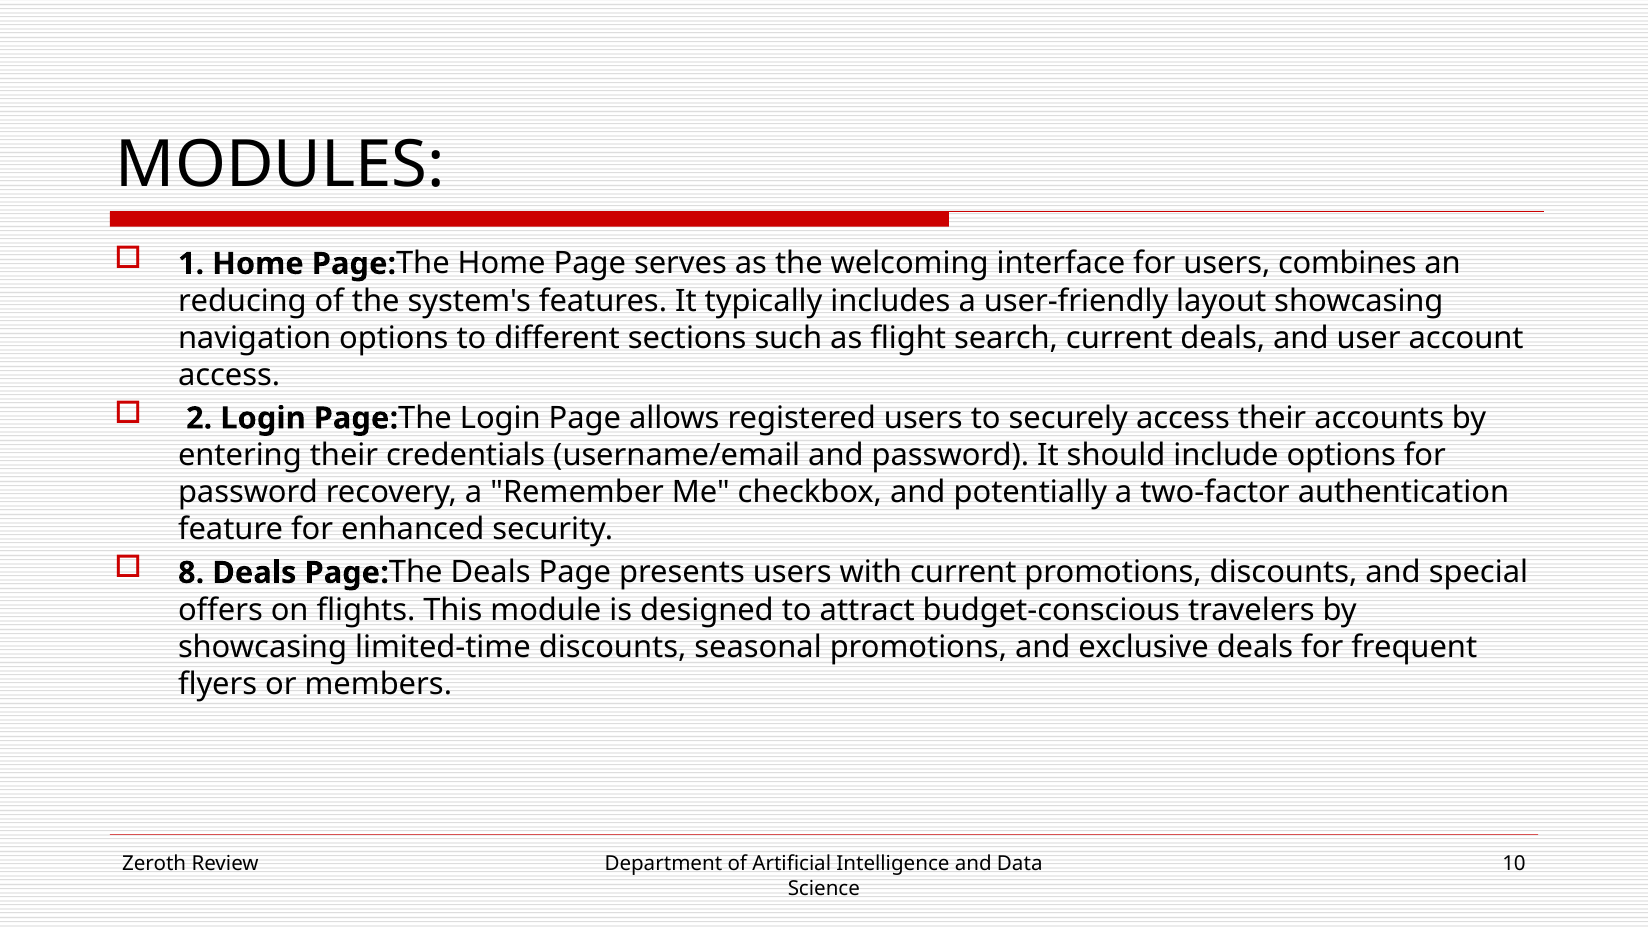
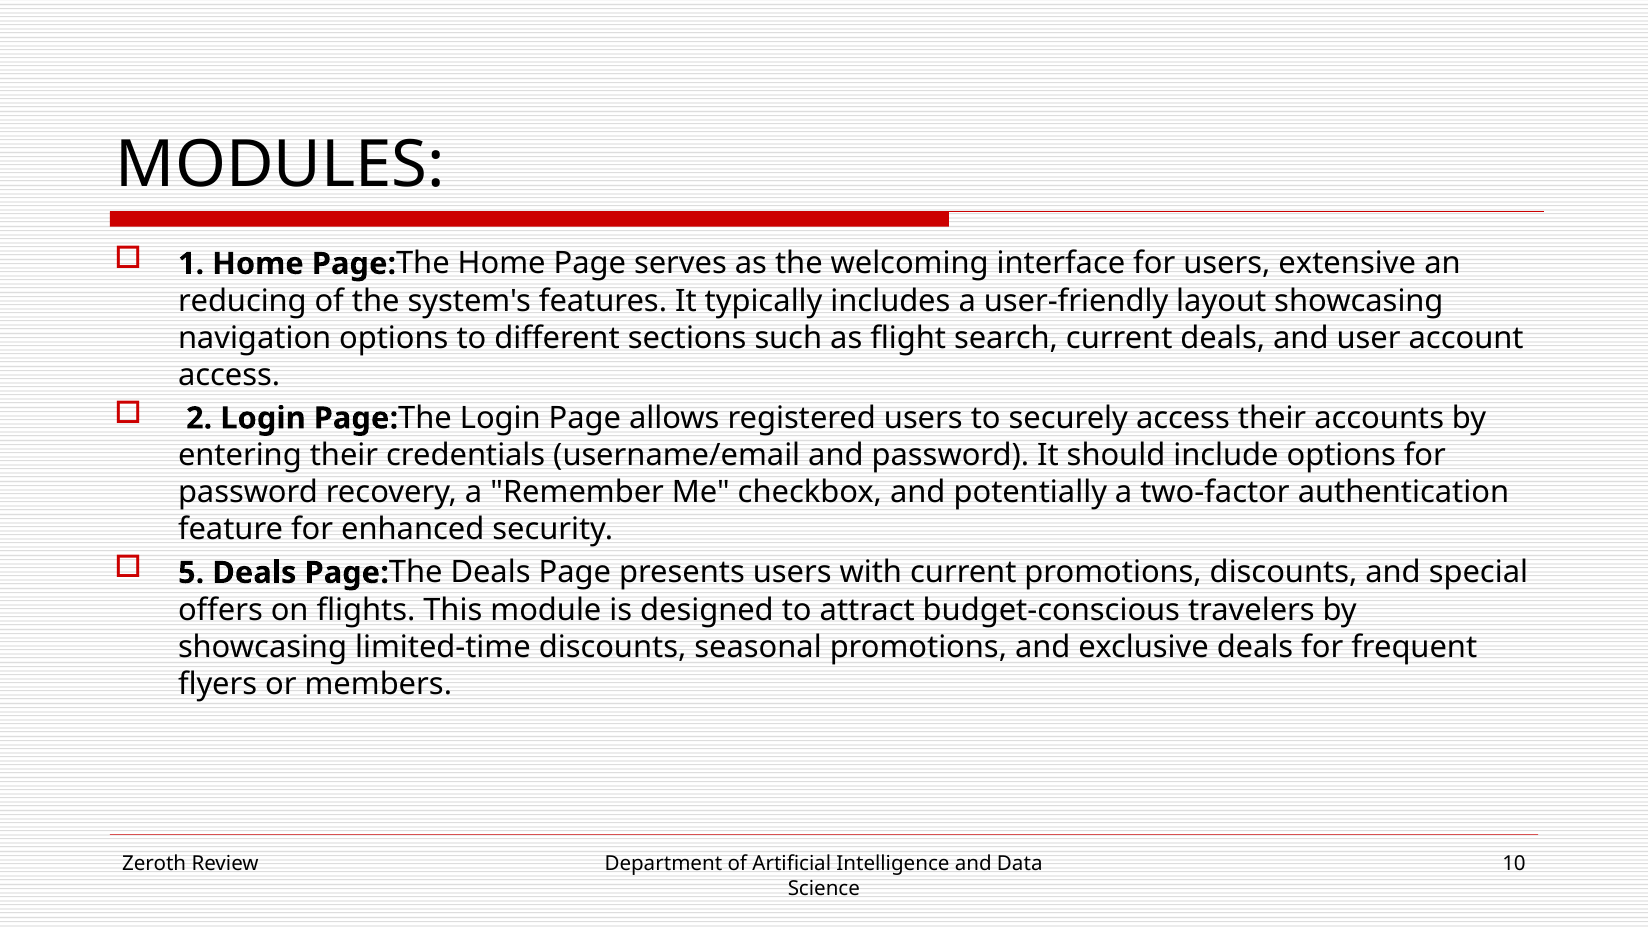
combines: combines -> extensive (1347, 264)
8: 8 -> 5 (191, 573)
